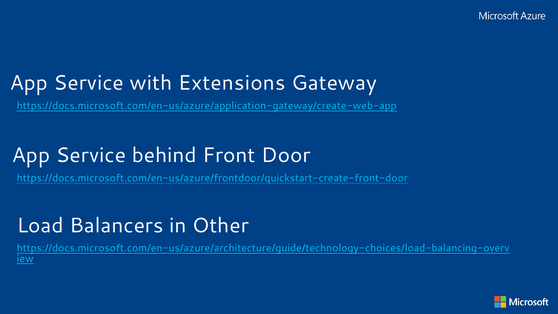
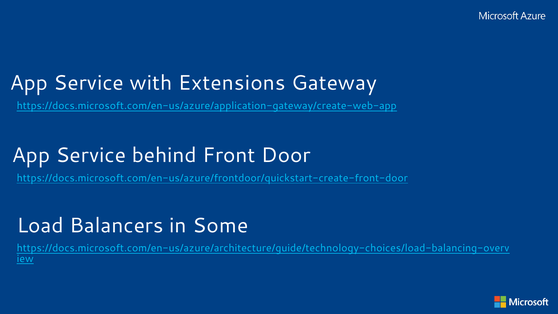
Other: Other -> Some (220, 225)
